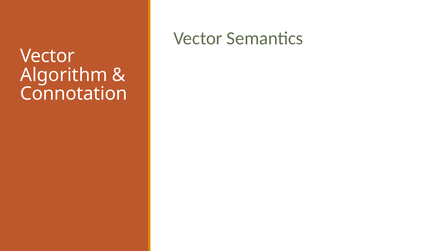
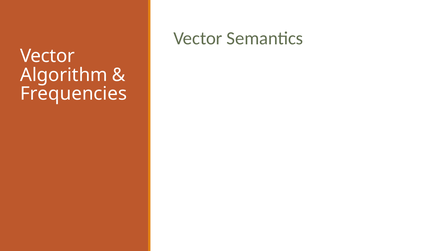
Connotation: Connotation -> Frequencies (74, 94)
